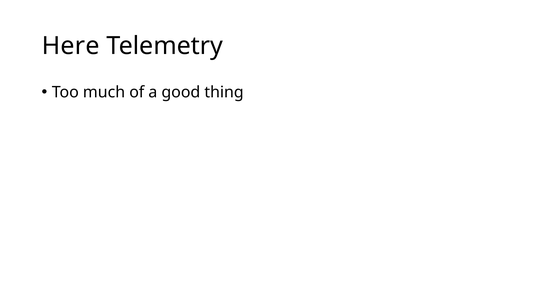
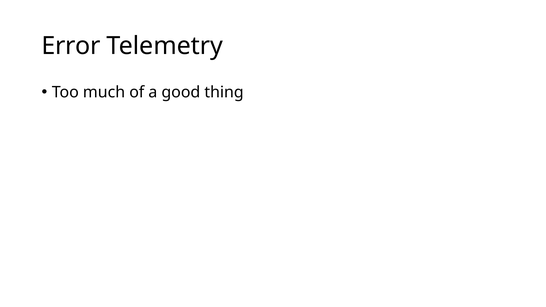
Here: Here -> Error (71, 46)
